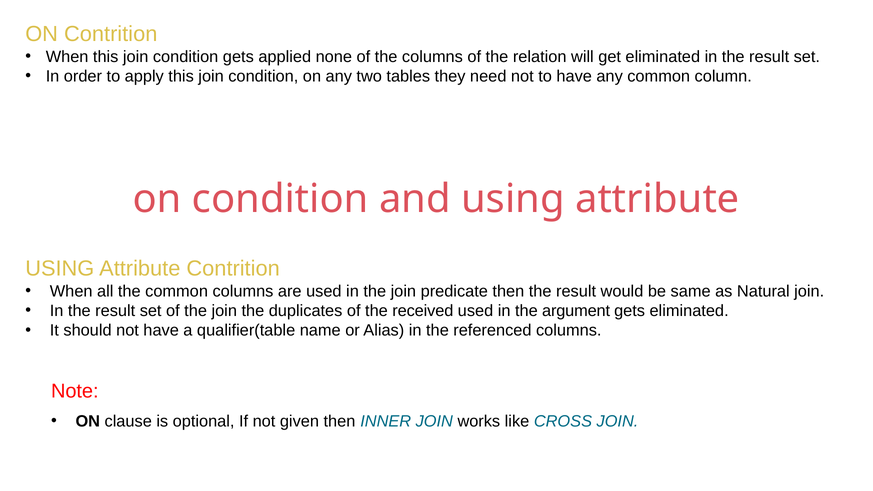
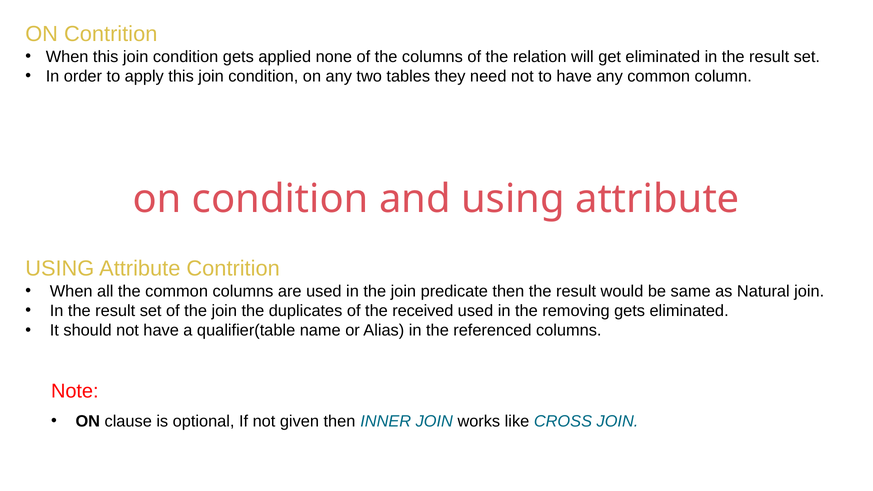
argument: argument -> removing (576, 311)
